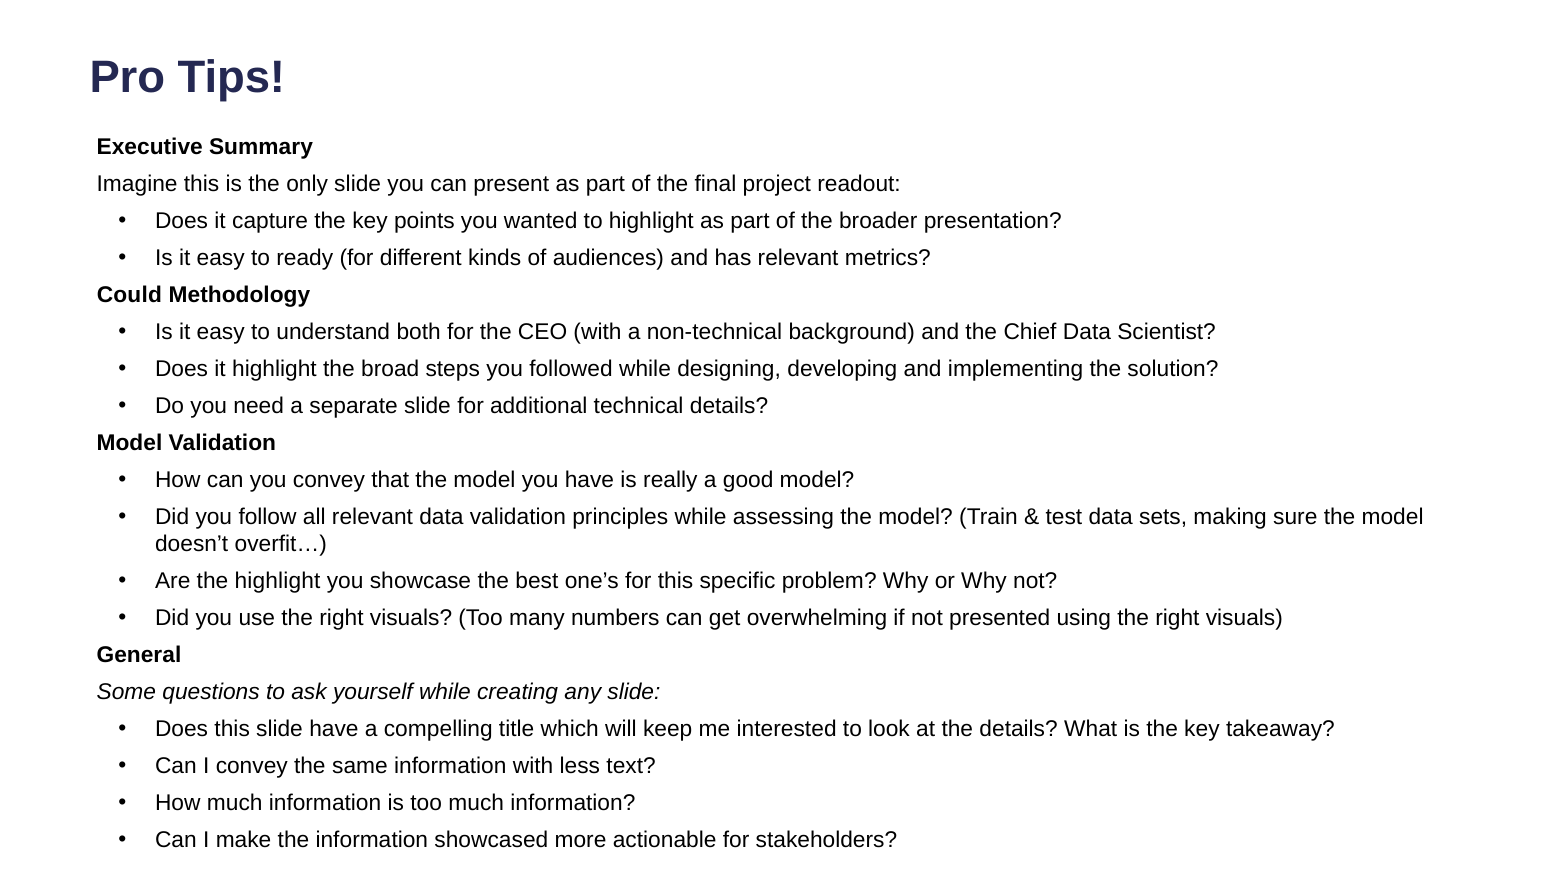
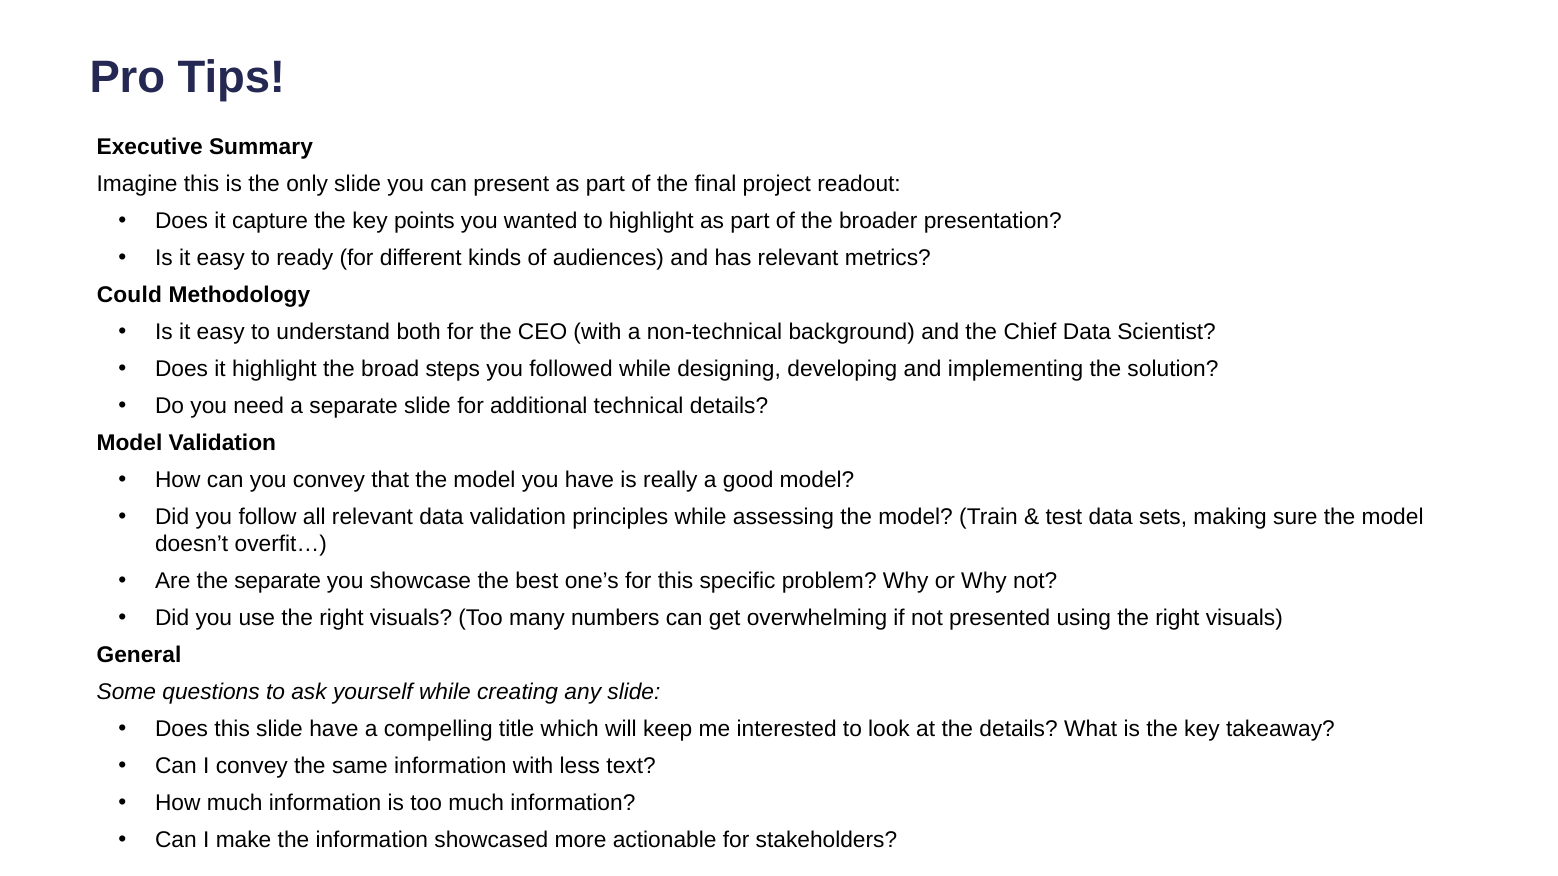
the highlight: highlight -> separate (278, 582)
